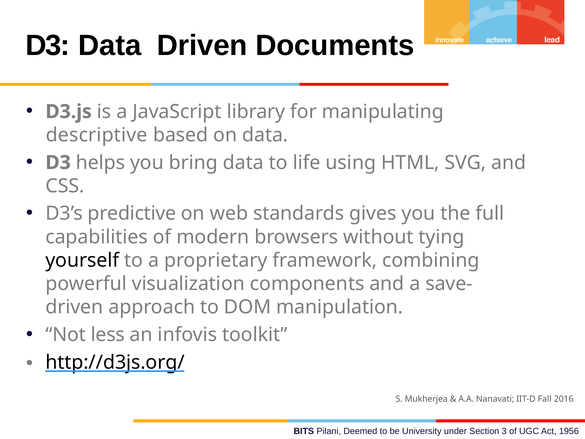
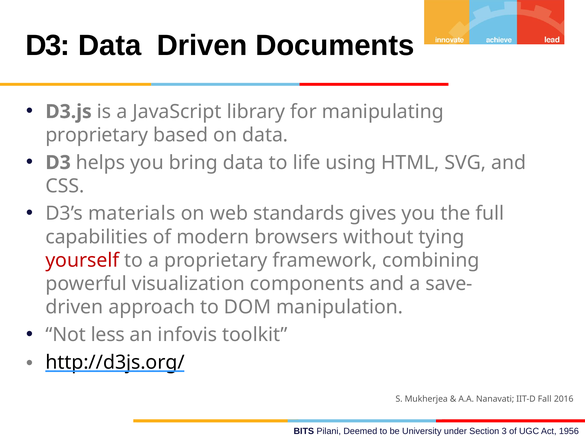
descriptive: descriptive -> proprietary (97, 135)
predictive: predictive -> materials (132, 213)
yourself colour: black -> red (82, 260)
